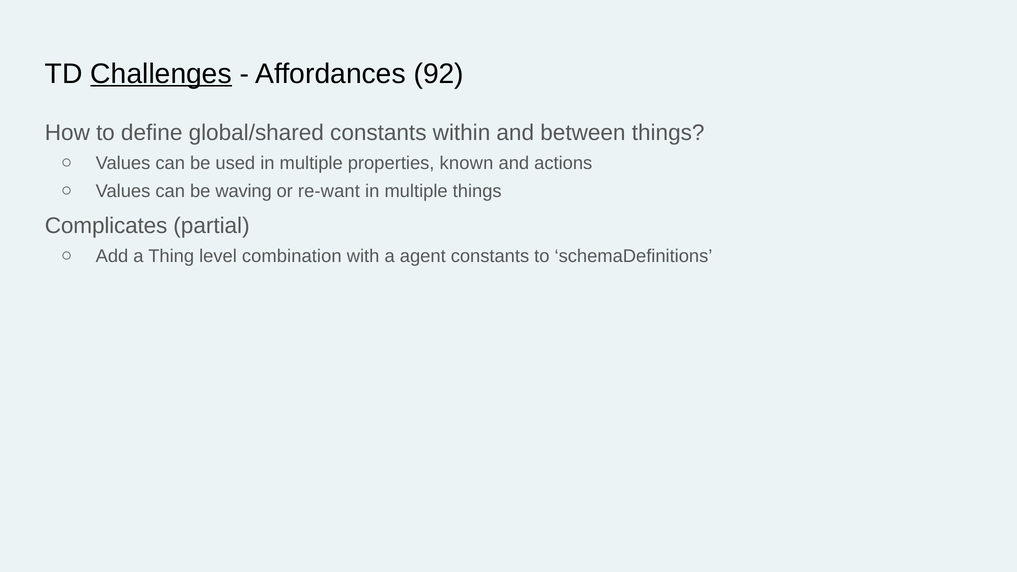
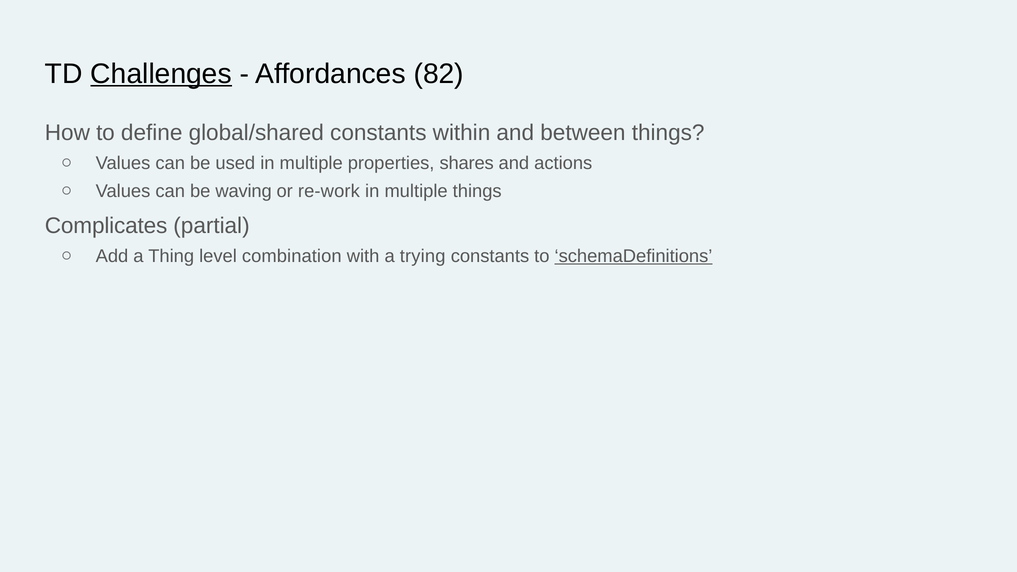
92: 92 -> 82 (439, 74)
known: known -> shares (467, 163)
re-want: re-want -> re-work (329, 191)
agent: agent -> trying (423, 256)
schemaDefinitions underline: none -> present (634, 256)
